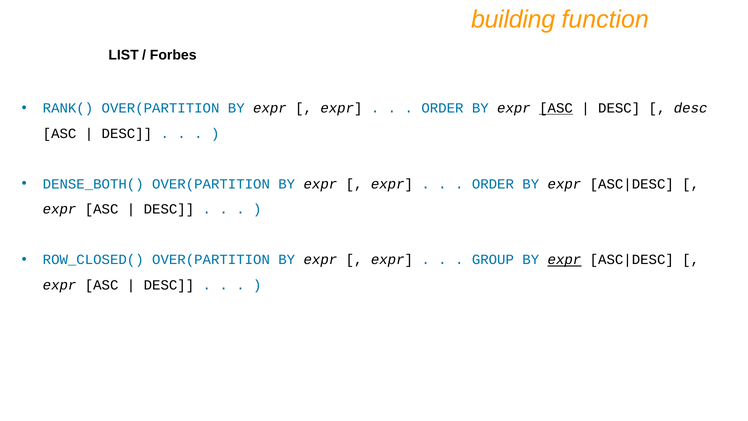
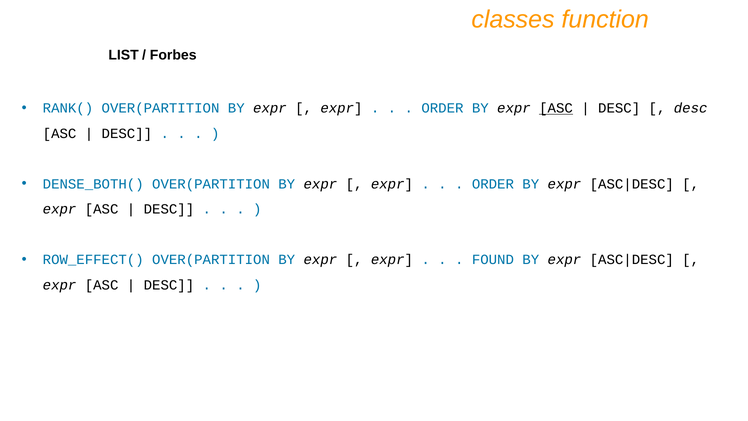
building: building -> classes (513, 19)
ROW_CLOSED(: ROW_CLOSED( -> ROW_EFFECT( (93, 260)
GROUP: GROUP -> FOUND (493, 260)
expr underline: present -> none (564, 260)
